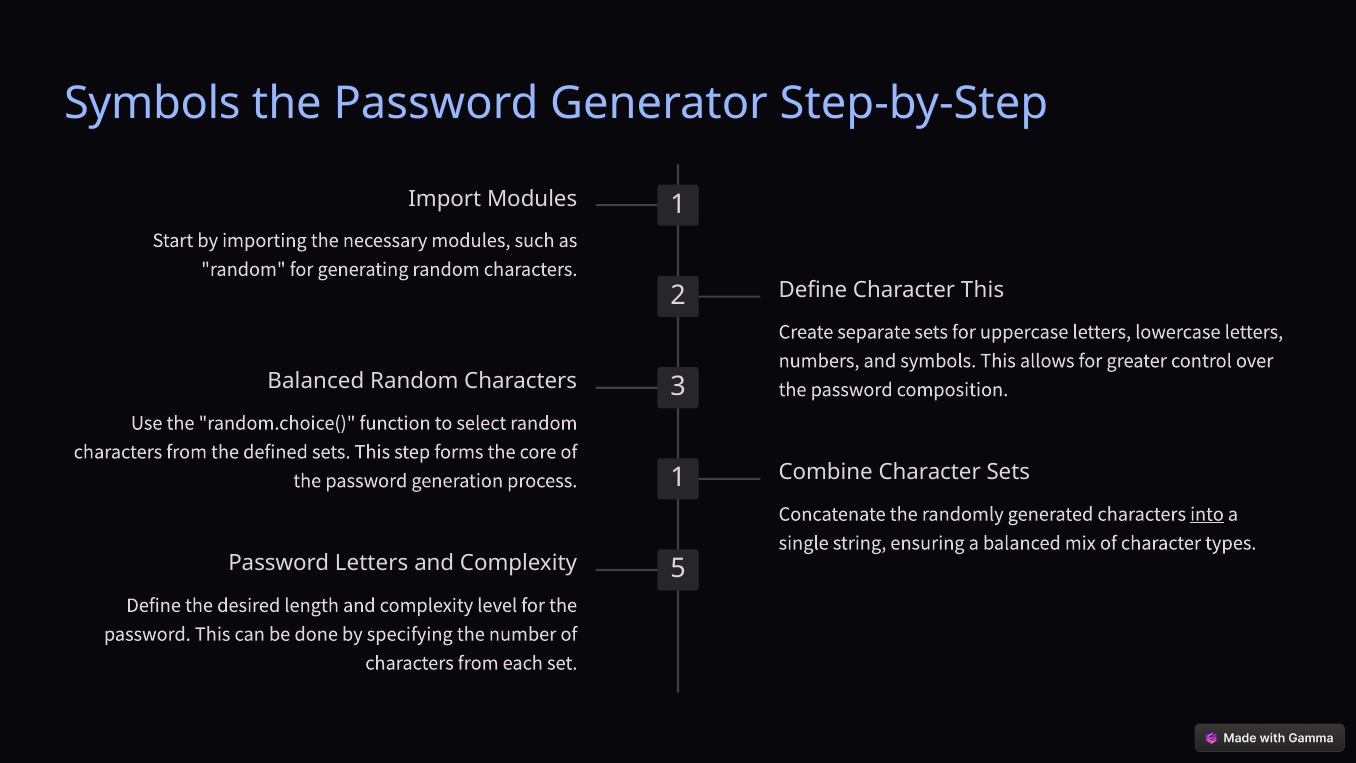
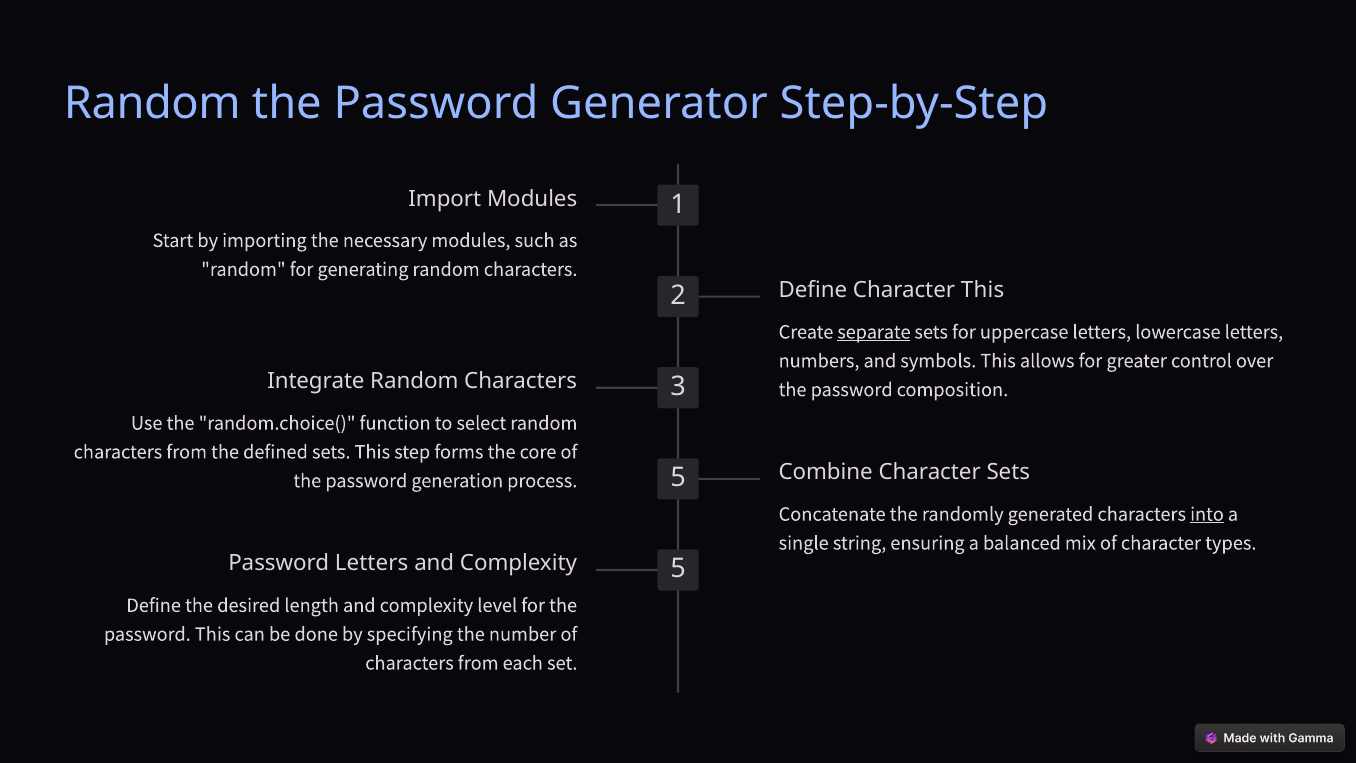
Symbols: Symbols -> Random (152, 103)
separate underline: none -> present (874, 332)
Balanced: Balanced -> Integrate (316, 381)
process 1: 1 -> 5 (678, 478)
